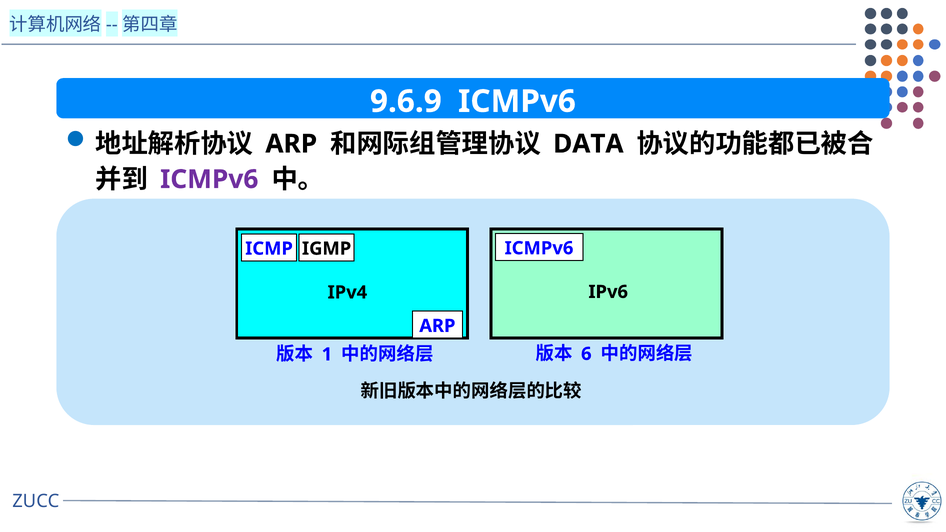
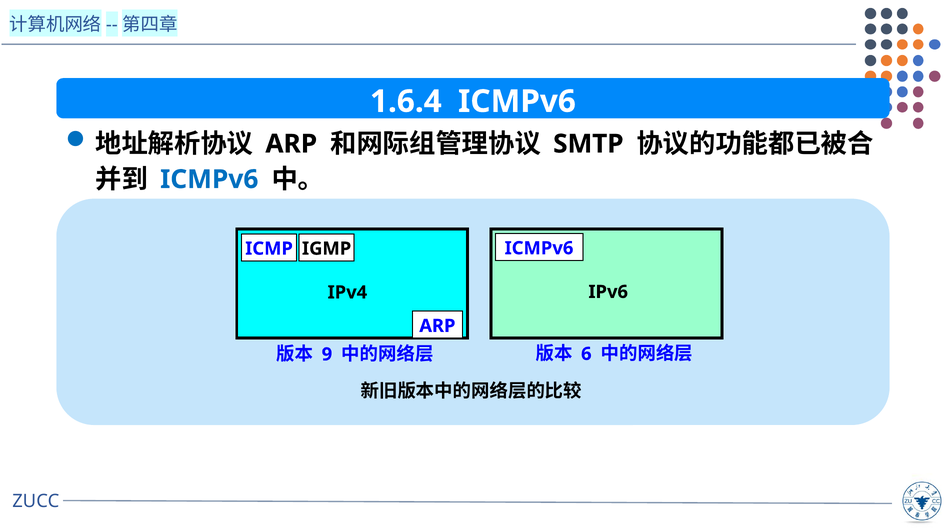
9.6.9: 9.6.9 -> 1.6.4 (406, 102)
DATA: DATA -> SMTP (588, 144)
ICMPv6 colour: purple -> blue (209, 179)
1: 1 -> 9 (327, 354)
